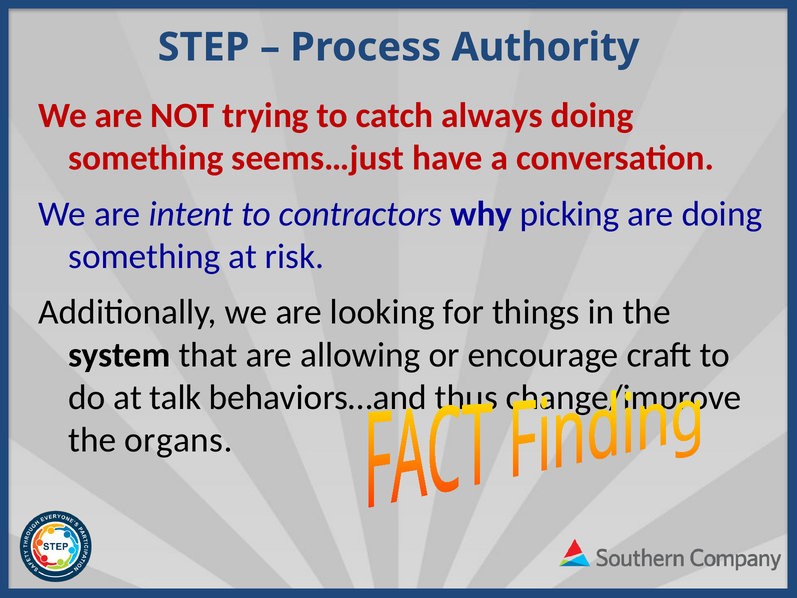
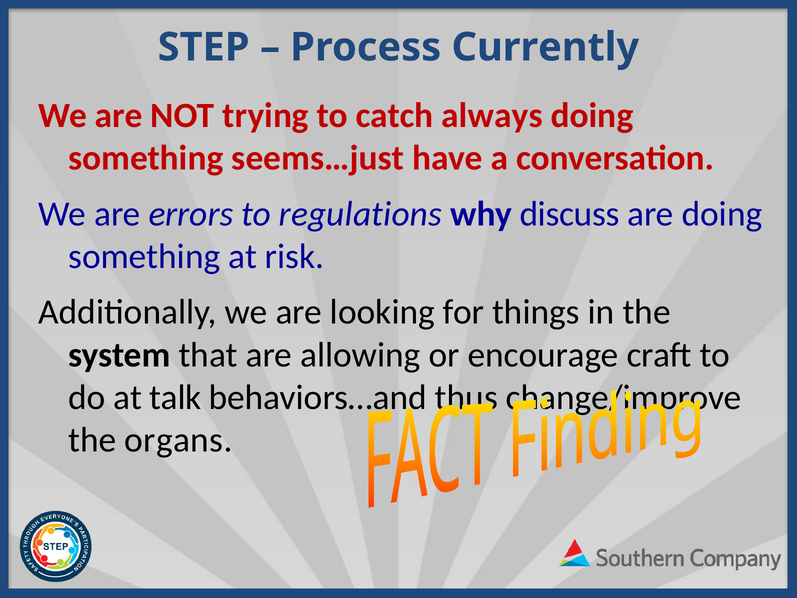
Authority: Authority -> Currently (545, 47)
intent: intent -> errors (191, 214)
contractors: contractors -> regulations (360, 214)
picking: picking -> discuss (570, 214)
